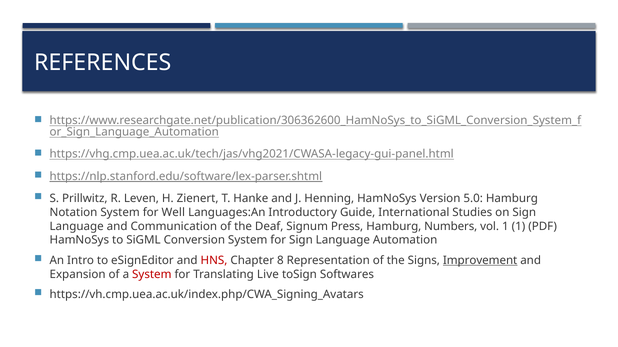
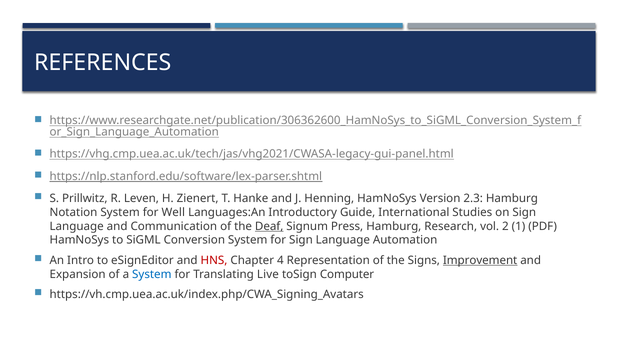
5.0: 5.0 -> 2.3 (473, 199)
Deaf underline: none -> present (269, 227)
Numbers: Numbers -> Research (451, 227)
vol 1: 1 -> 2 (505, 227)
8: 8 -> 4 (280, 261)
System colour: red -> blue (152, 275)
Softwares: Softwares -> Computer (347, 275)
